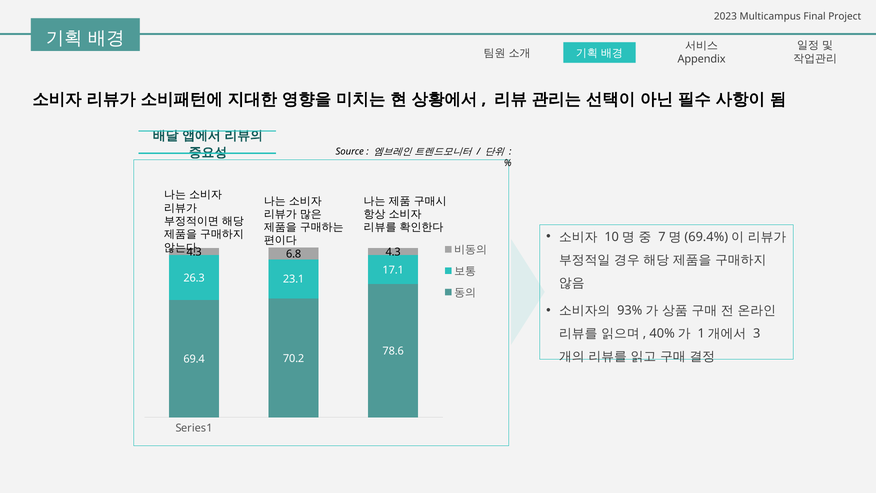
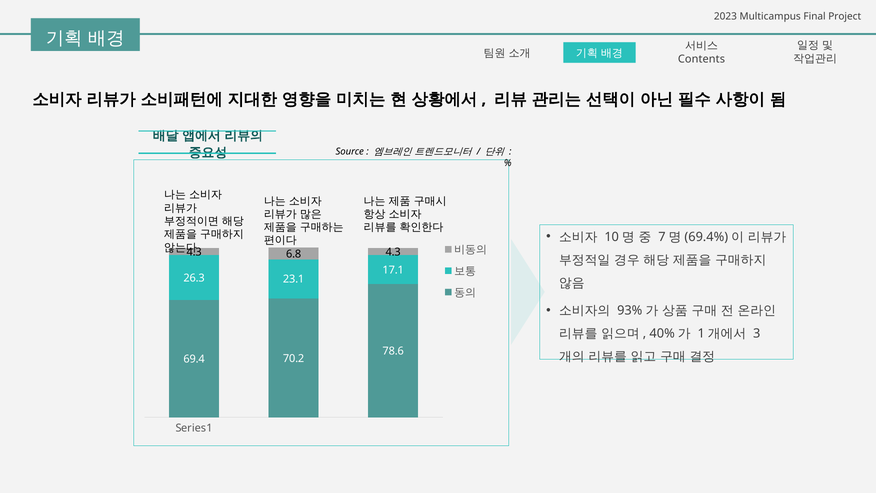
Appendix: Appendix -> Contents (701, 59)
